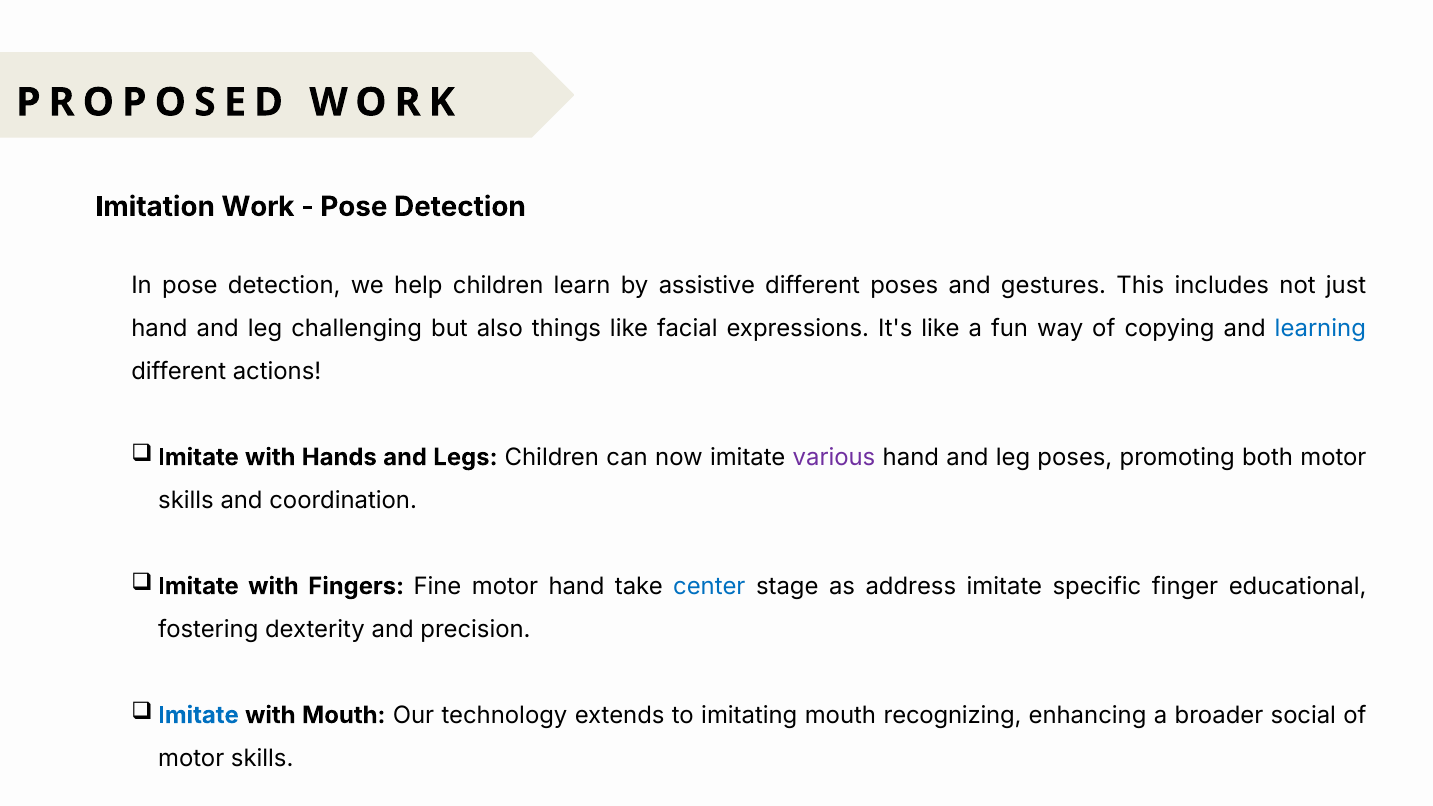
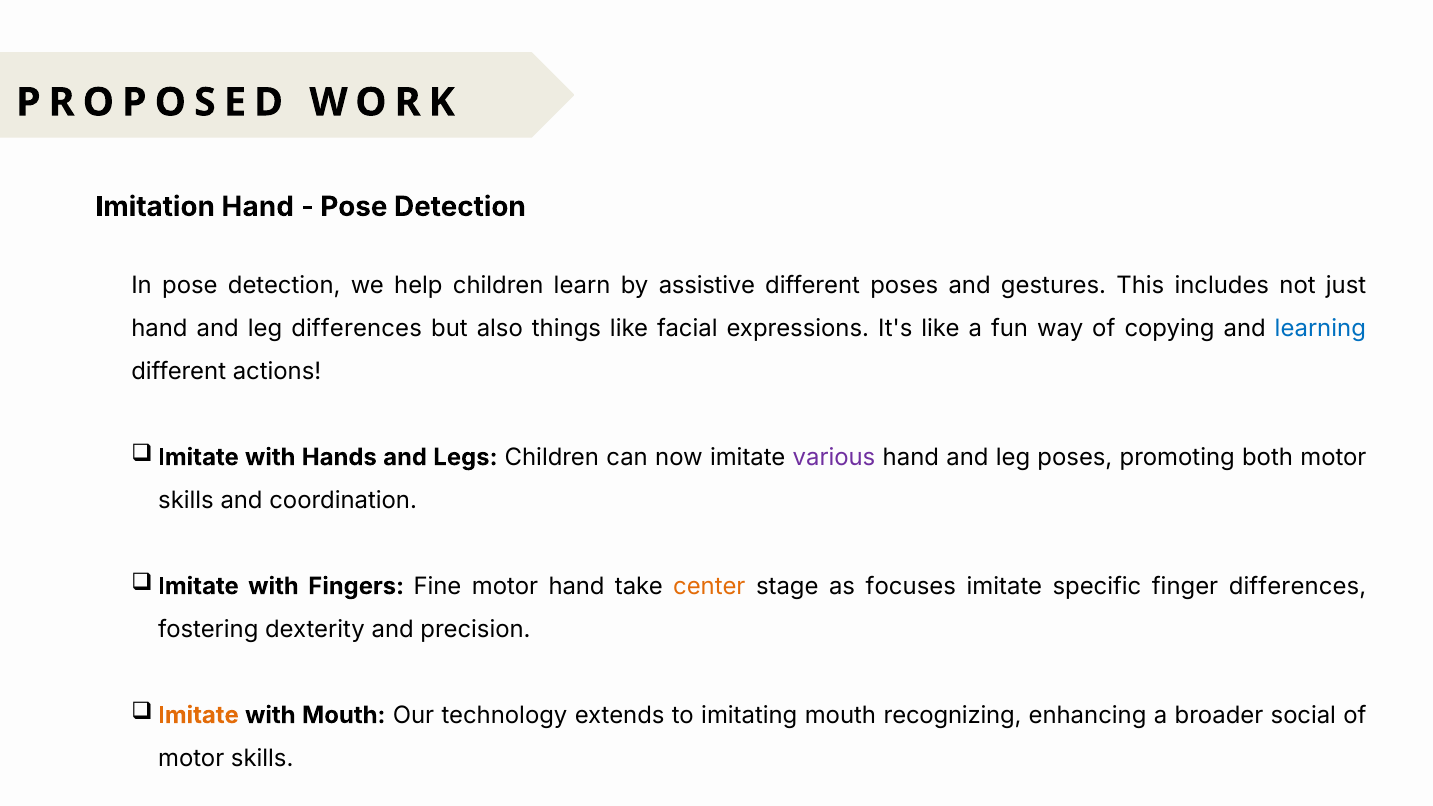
Imitation Work: Work -> Hand (258, 207)
leg challenging: challenging -> differences (357, 328)
center colour: blue -> orange (709, 586)
address: address -> focuses (911, 586)
finger educational: educational -> differences (1298, 586)
Imitate colour: blue -> orange (198, 715)
